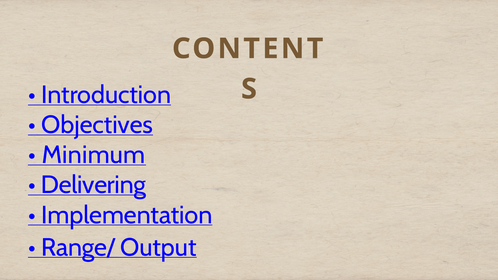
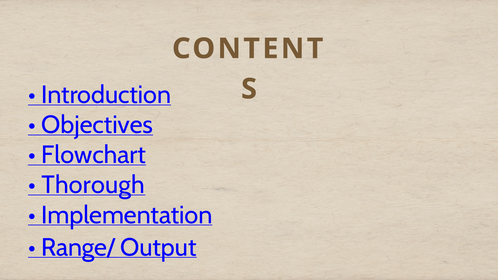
Minimum: Minimum -> Flowchart (94, 155)
Delivering: Delivering -> Thorough (93, 185)
